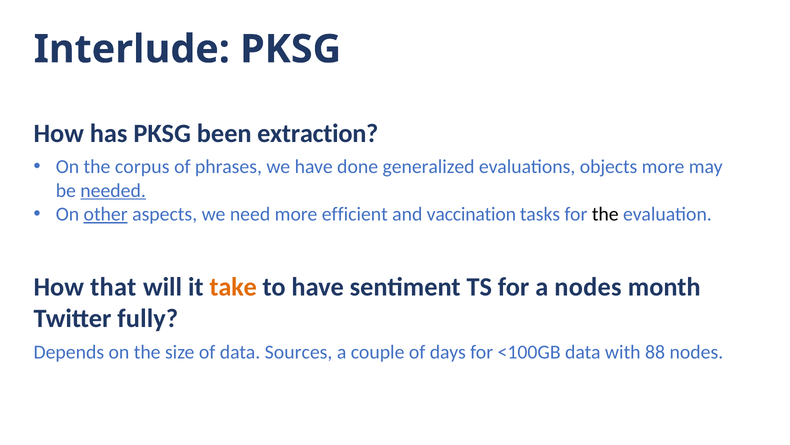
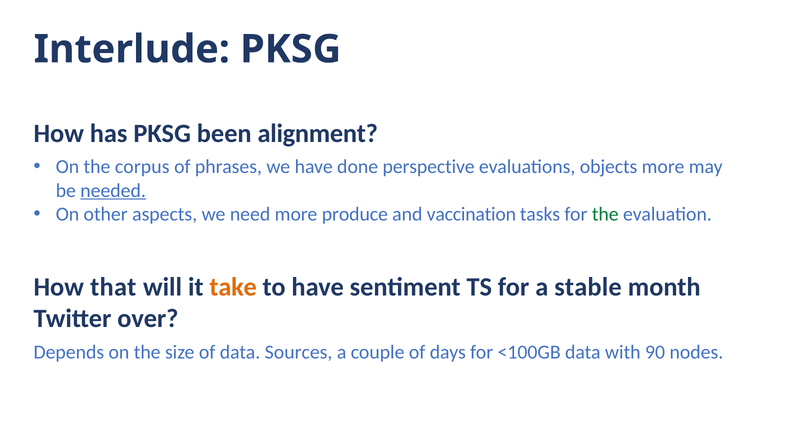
extraction: extraction -> alignment (318, 133)
generalized: generalized -> perspective (429, 167)
other underline: present -> none (106, 214)
efficient: efficient -> produce (355, 214)
the colour: black -> green (605, 214)
a nodes: nodes -> stable (588, 286)
fully: fully -> over (148, 318)
88: 88 -> 90 (655, 352)
